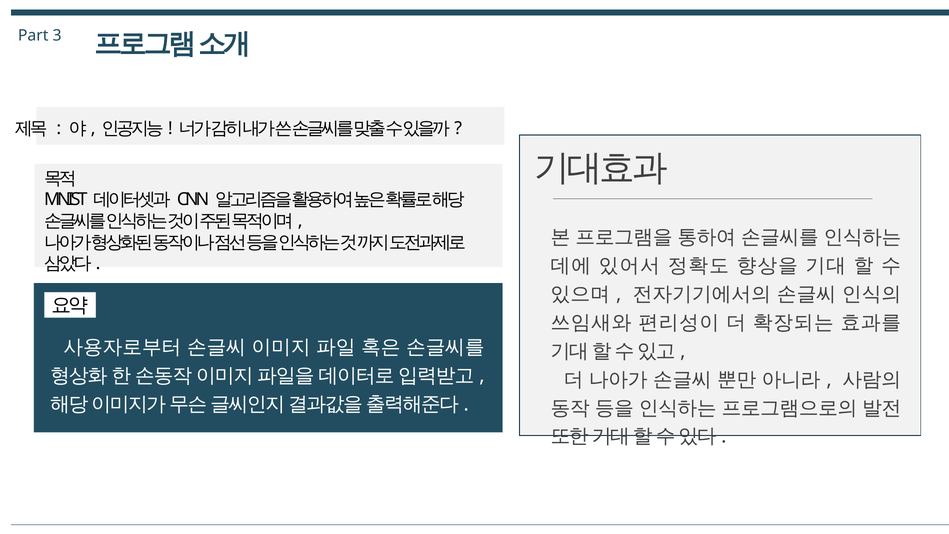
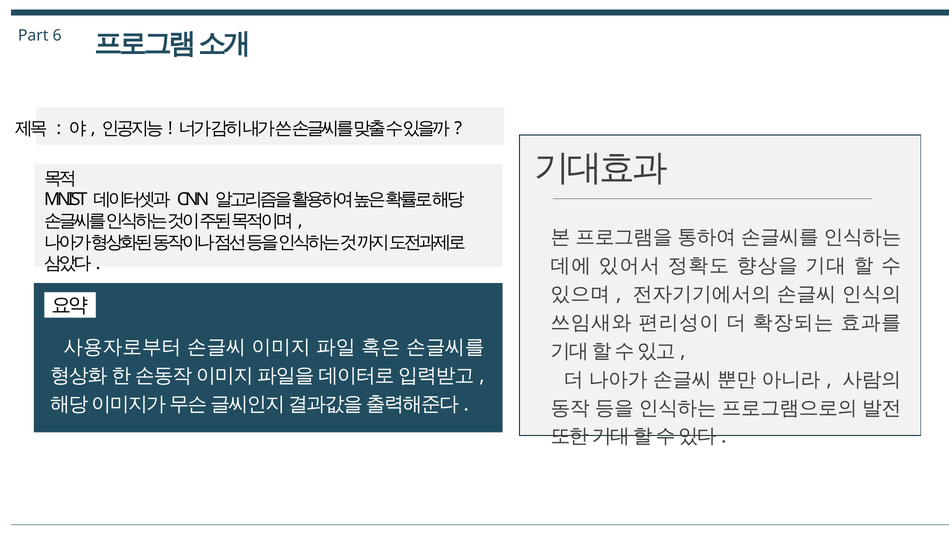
3: 3 -> 6 (57, 35)
